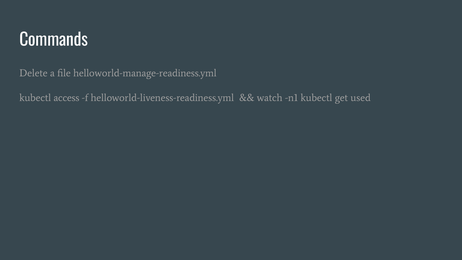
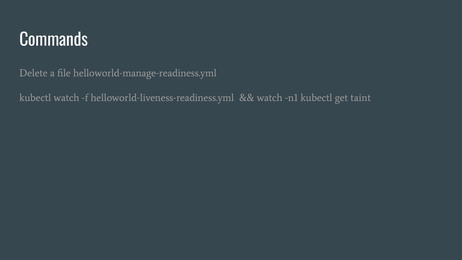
kubectl access: access -> watch (66, 98)
used: used -> taint (361, 98)
